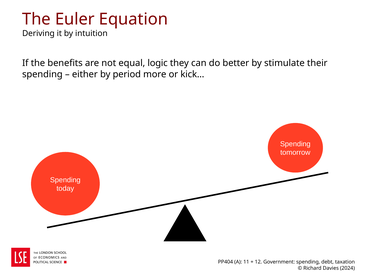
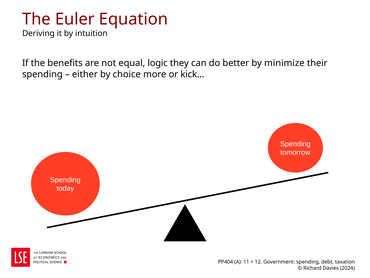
stimulate: stimulate -> minimize (284, 63)
period: period -> choice (127, 74)
